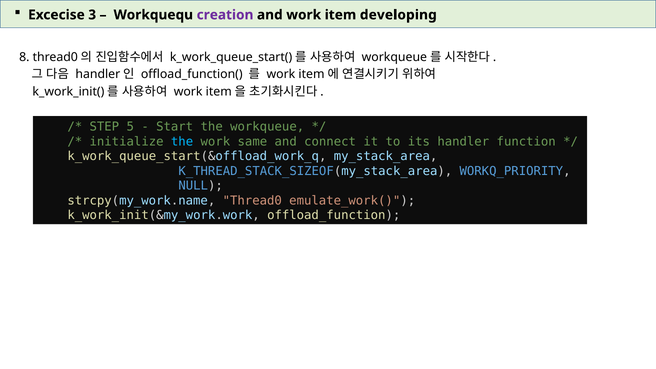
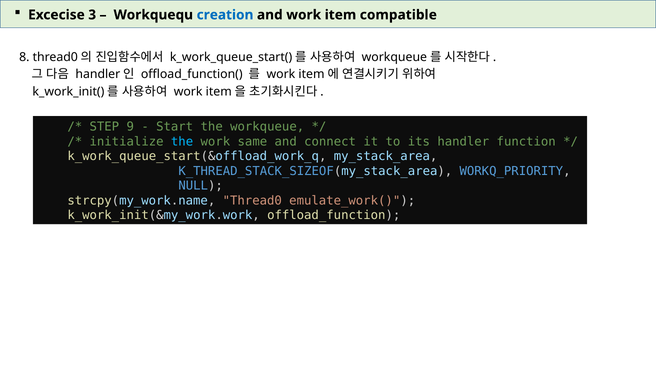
creation colour: purple -> blue (225, 15)
developing: developing -> compatible (398, 15)
5: 5 -> 9 (130, 127)
